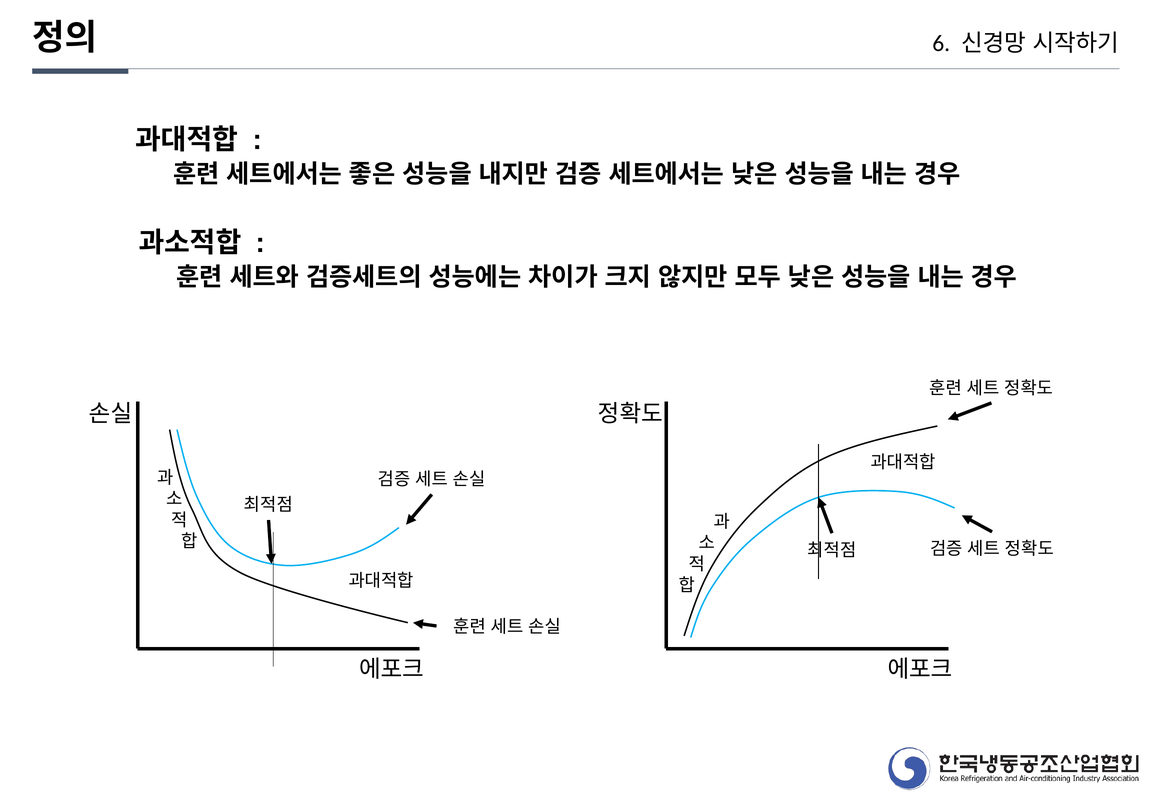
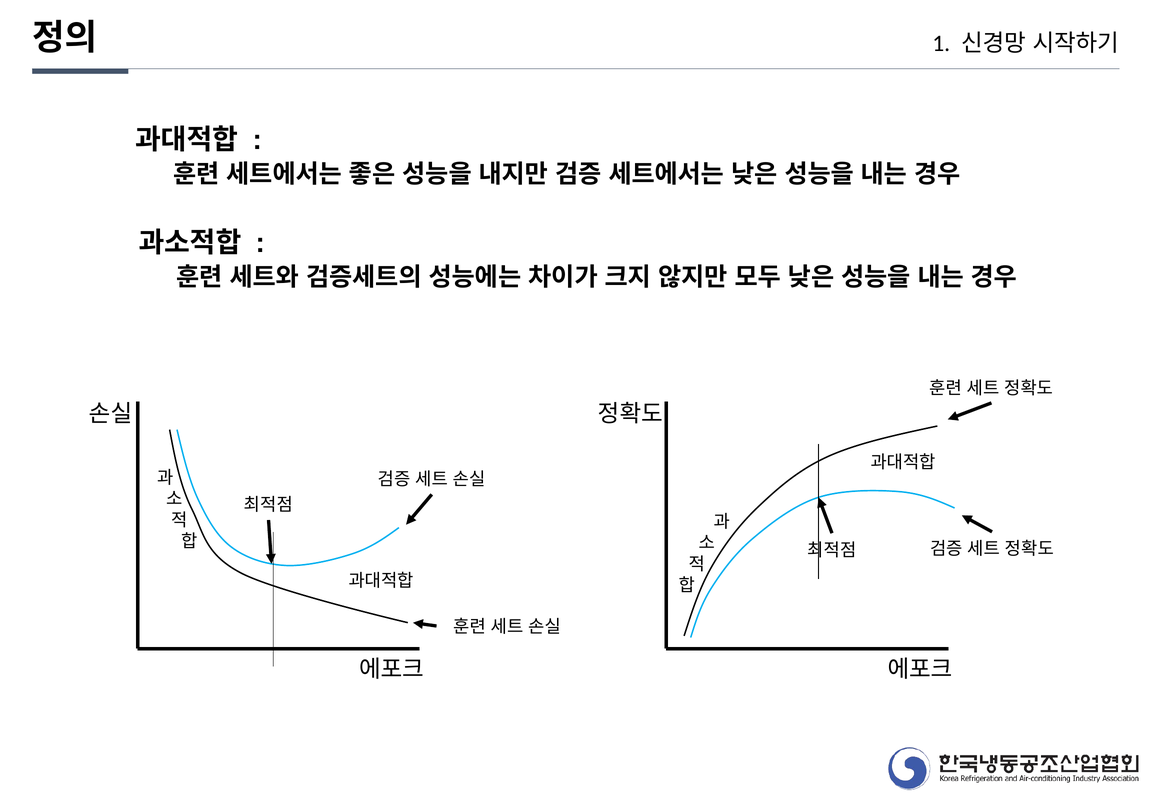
6: 6 -> 1 (941, 44)
